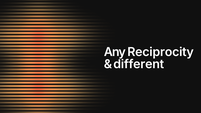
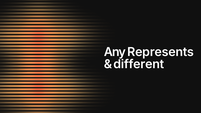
Reciprocity: Reciprocity -> Represents (161, 52)
